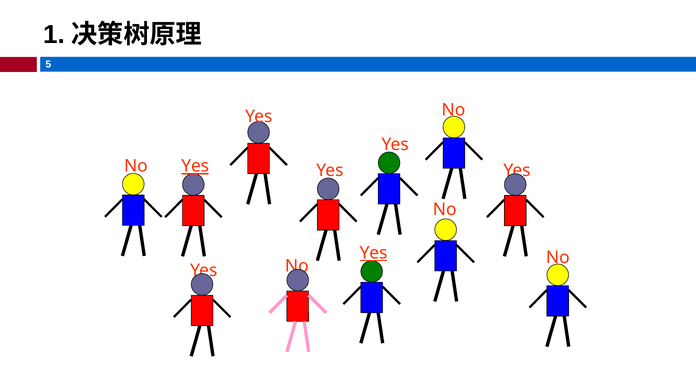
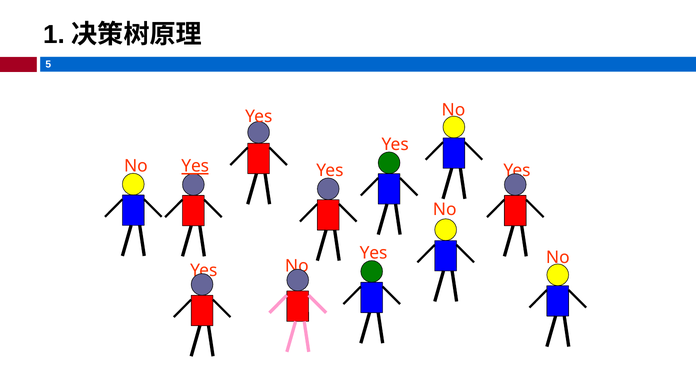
Yes underline: present -> none (374, 253)
